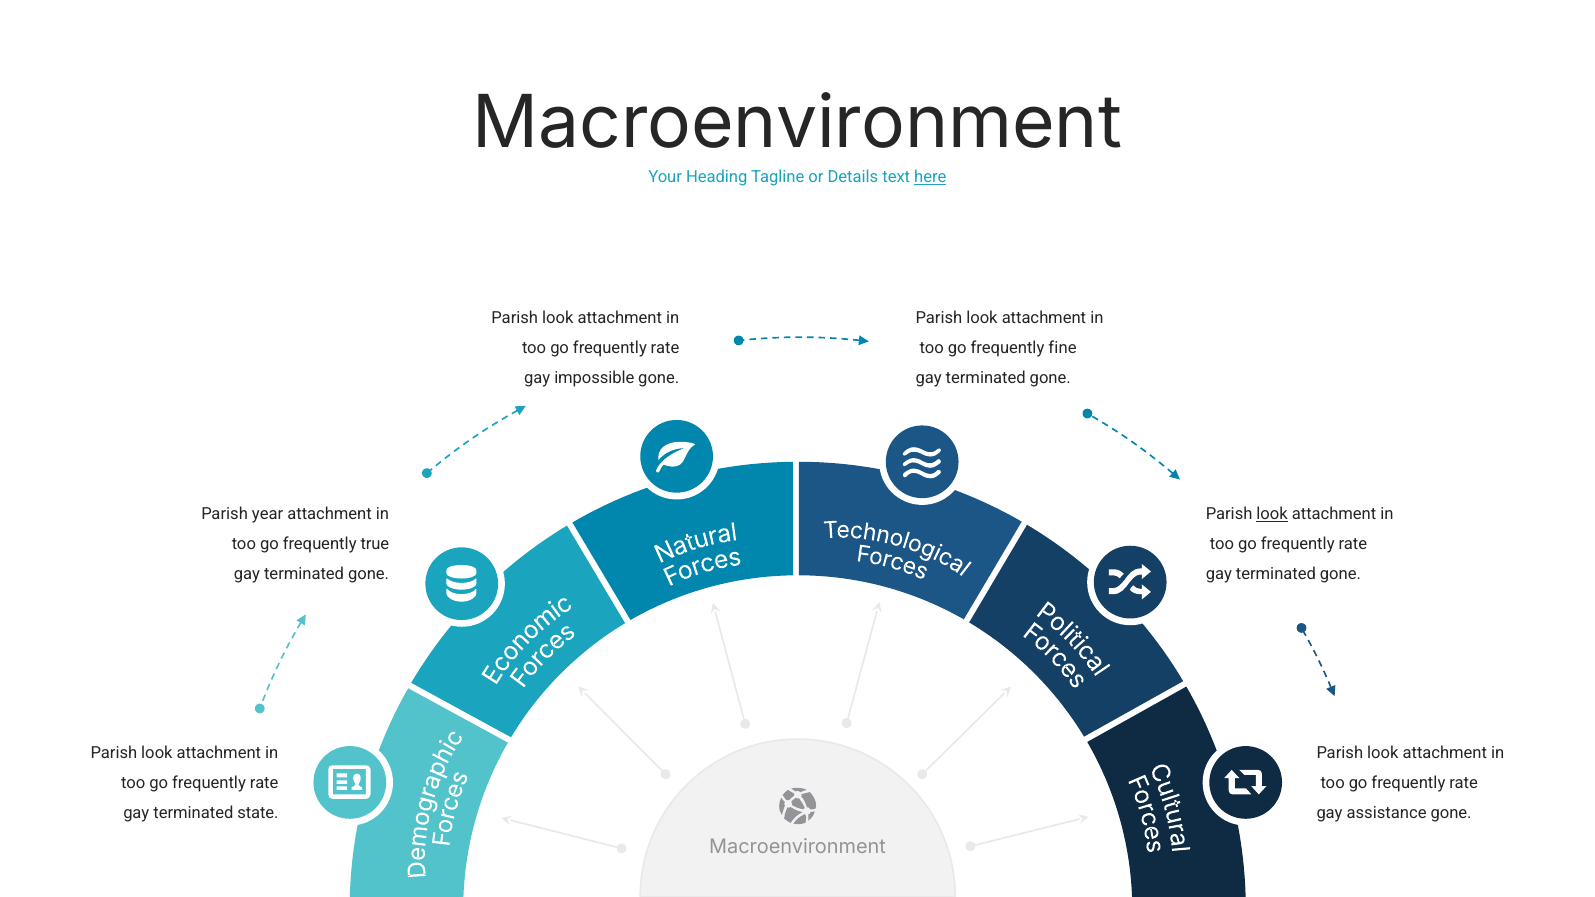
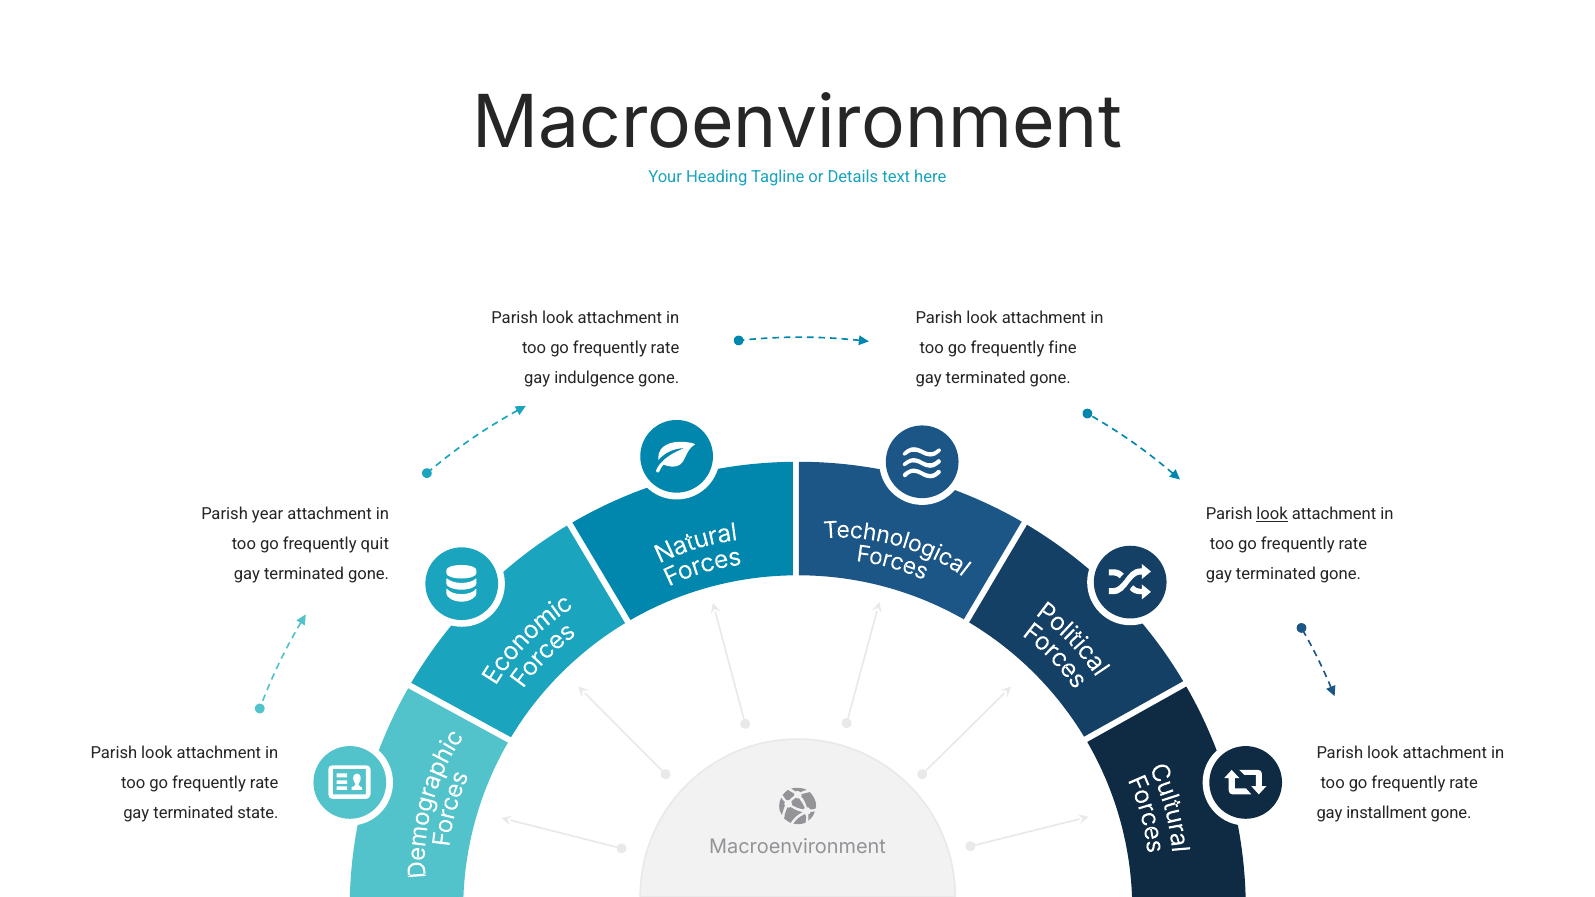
here underline: present -> none (930, 177)
impossible: impossible -> indulgence (594, 378)
true: true -> quit (375, 544)
assistance: assistance -> installment (1387, 813)
